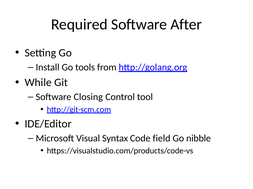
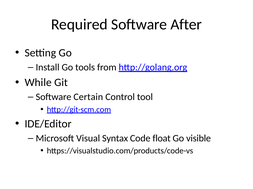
Closing: Closing -> Certain (88, 97)
field: field -> float (162, 139)
nibble: nibble -> visible (199, 139)
